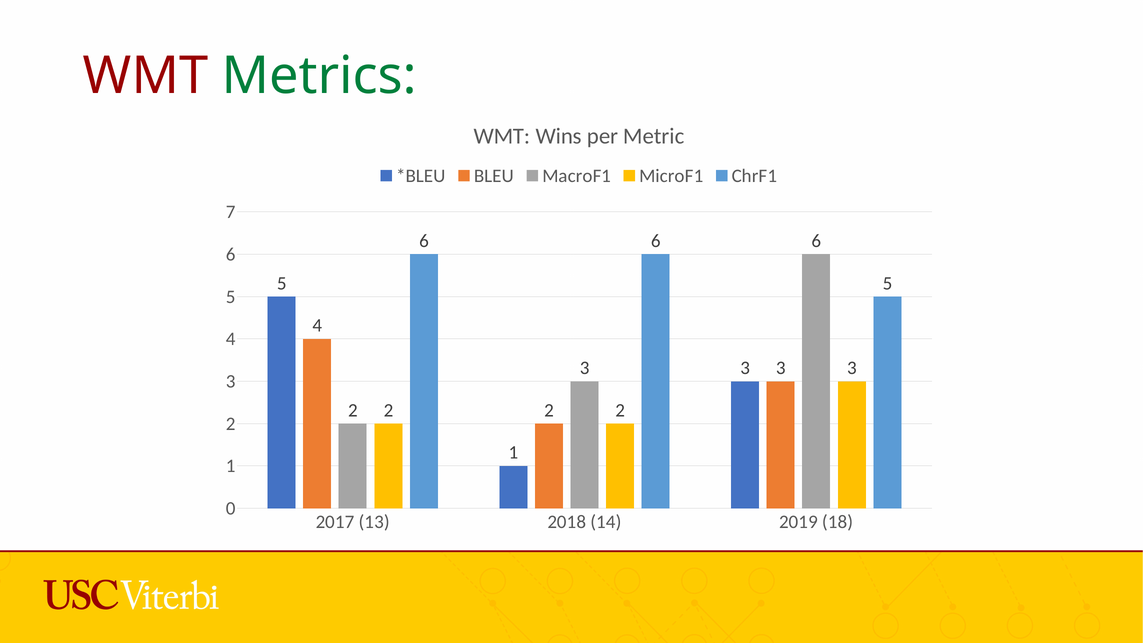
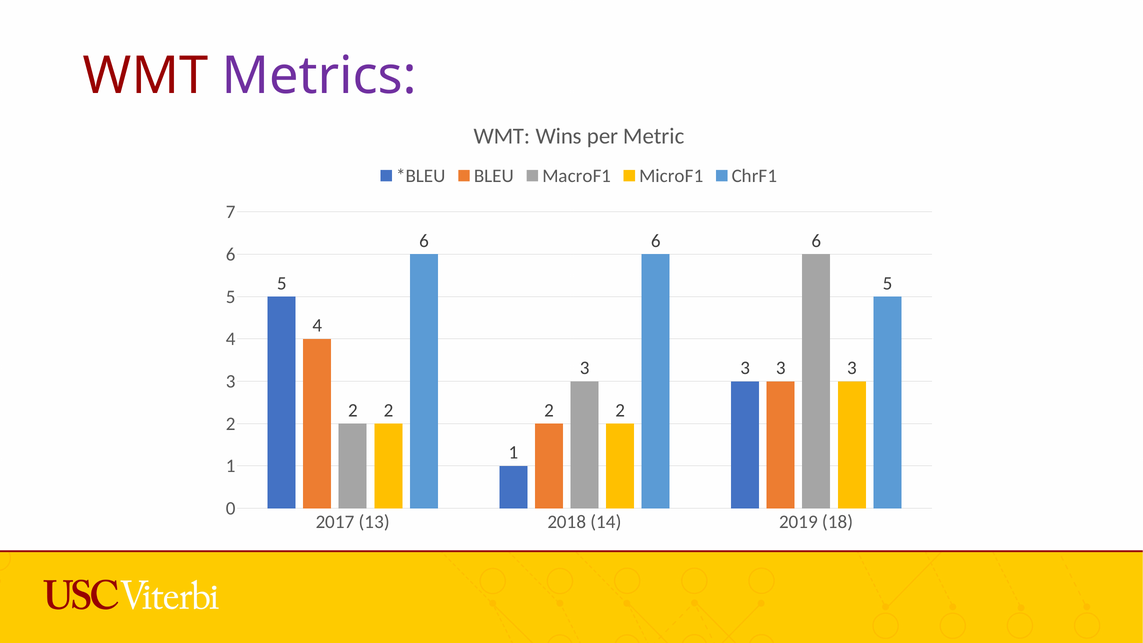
Metrics colour: green -> purple (319, 76)
